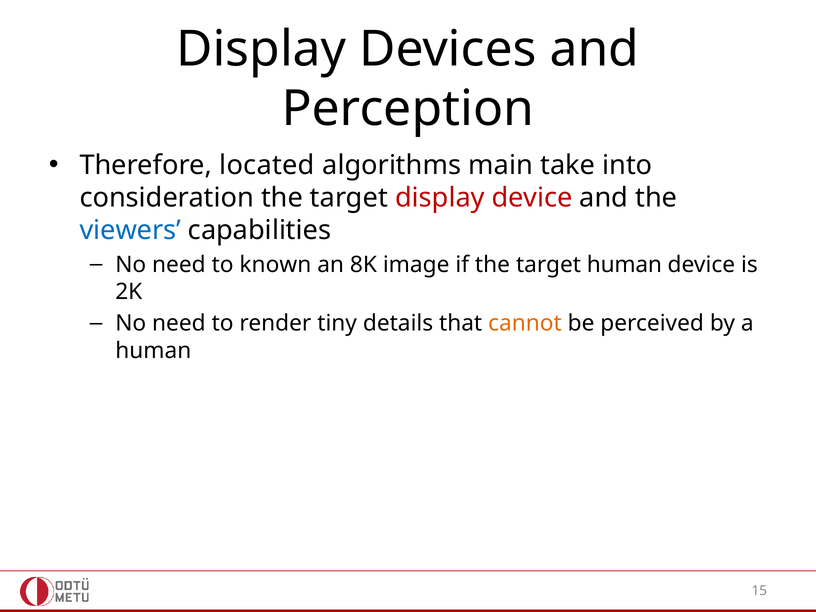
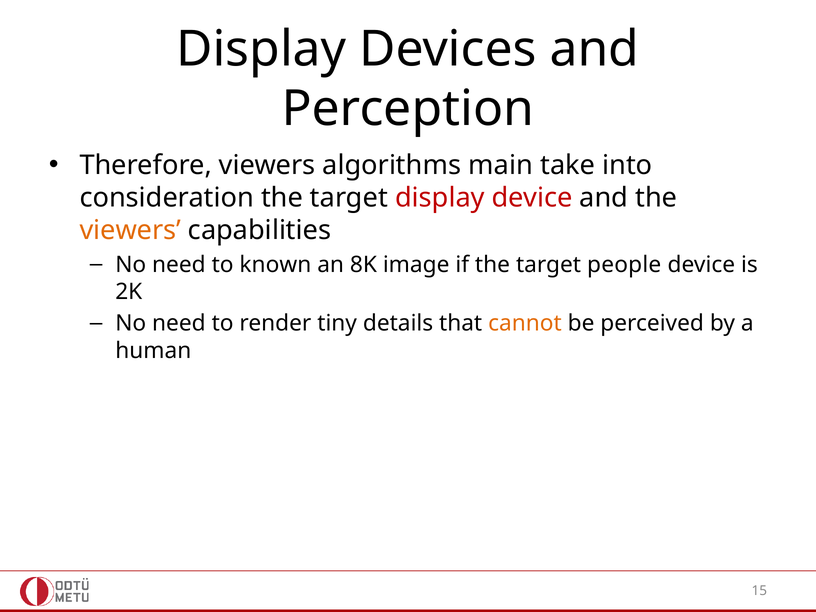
Therefore located: located -> viewers (267, 165)
viewers colour: blue -> orange (130, 230)
target human: human -> people (624, 265)
